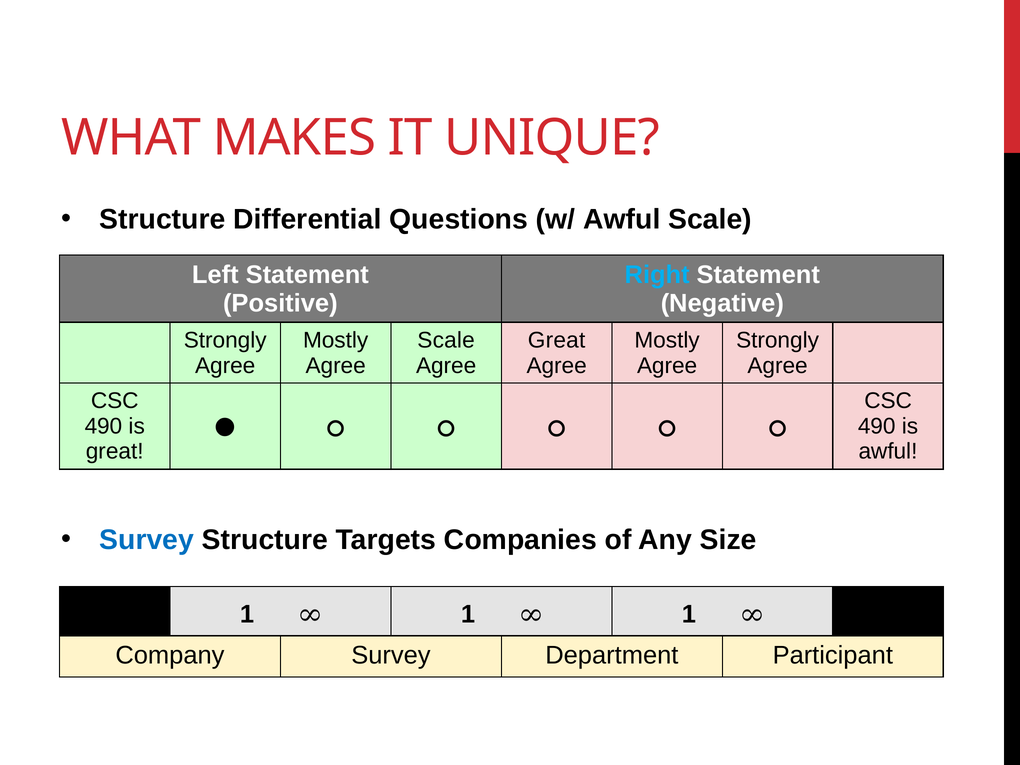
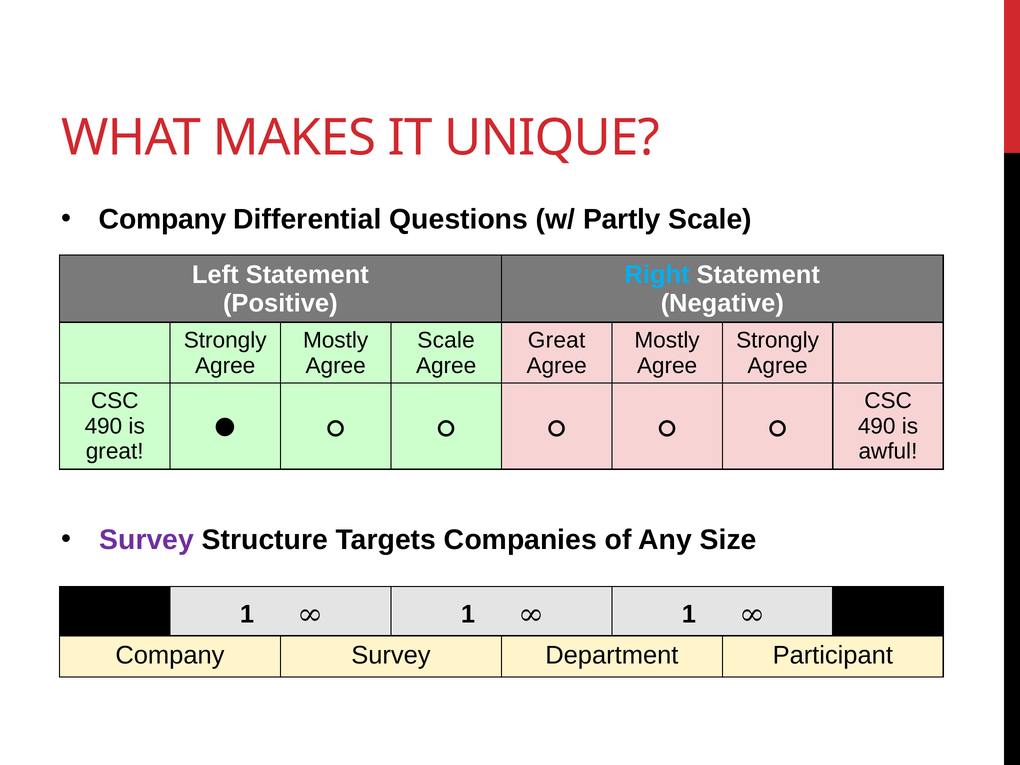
Structure: Structure -> Company (163, 220)
w/ Awful: Awful -> Partly (622, 220)
Survey colour: blue -> purple (147, 540)
